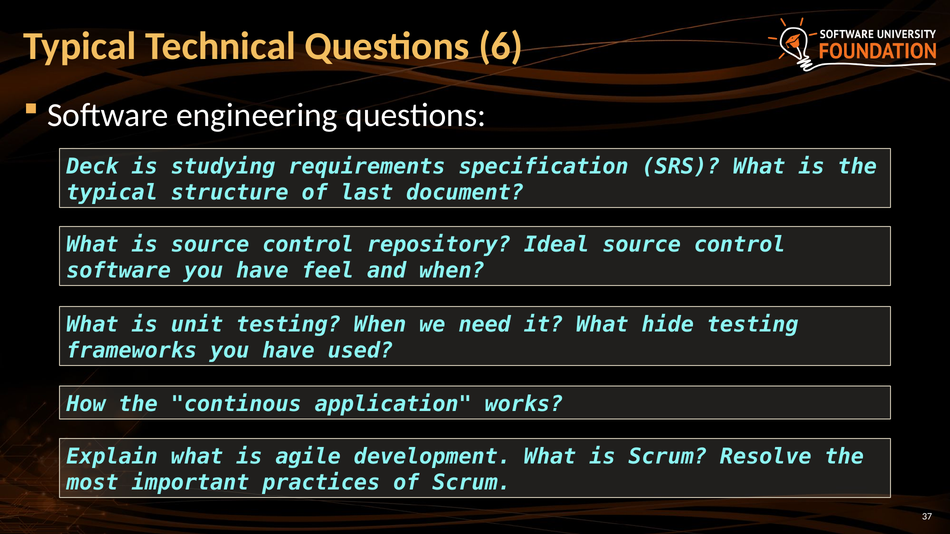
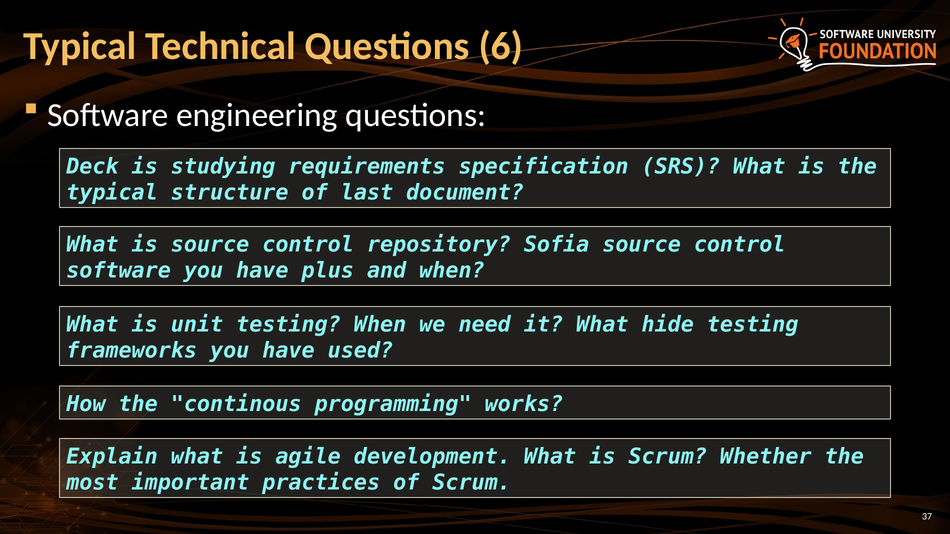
Ideal: Ideal -> Sofia (557, 245)
feel: feel -> plus (328, 271)
application: application -> programming (393, 404)
Resolve: Resolve -> Whether (766, 457)
